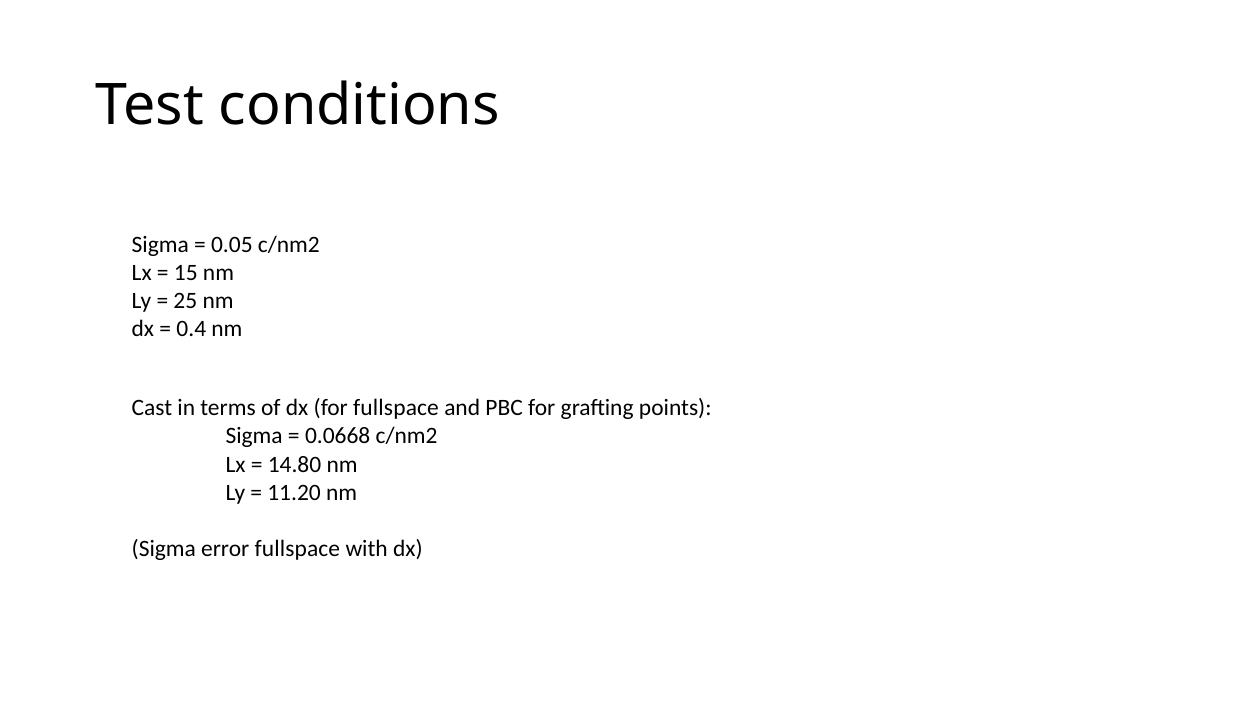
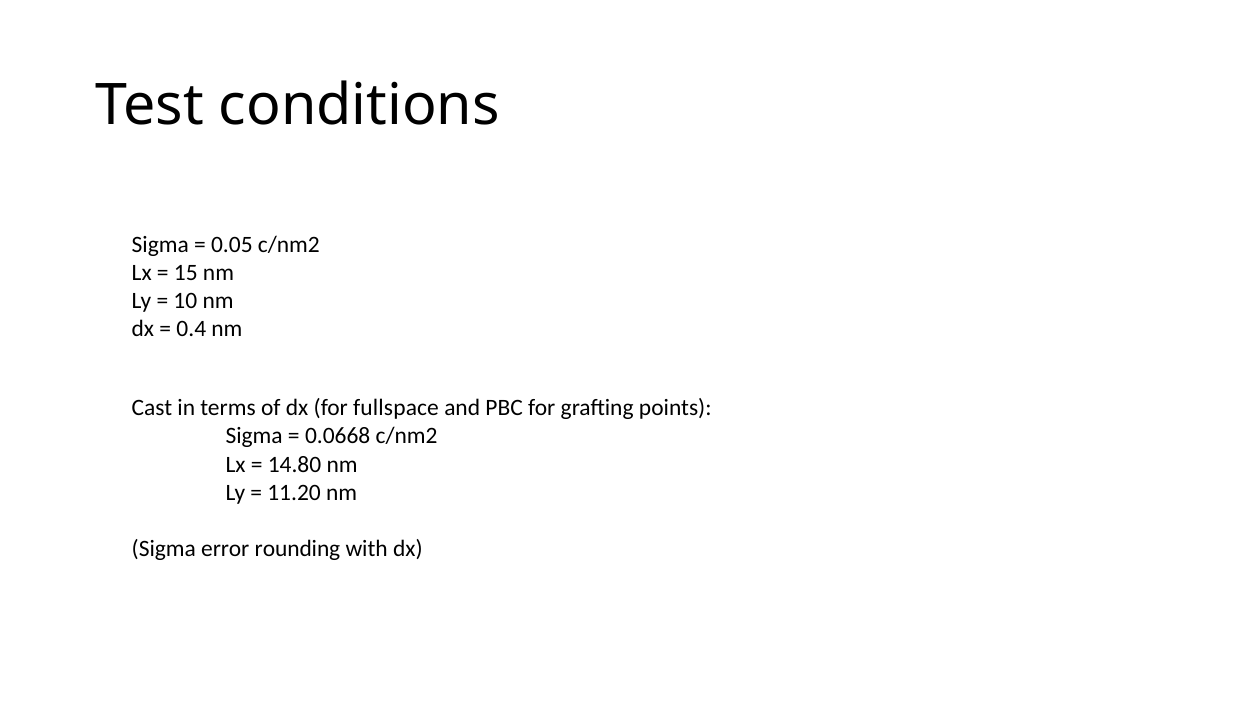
25: 25 -> 10 (185, 301)
error fullspace: fullspace -> rounding (297, 549)
